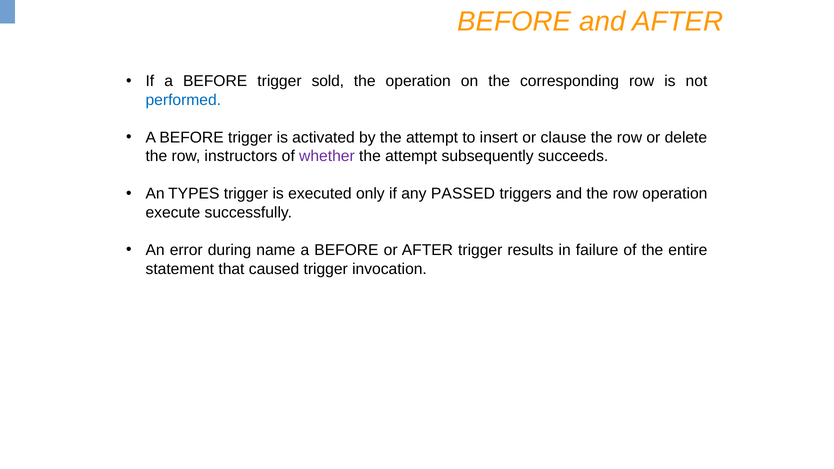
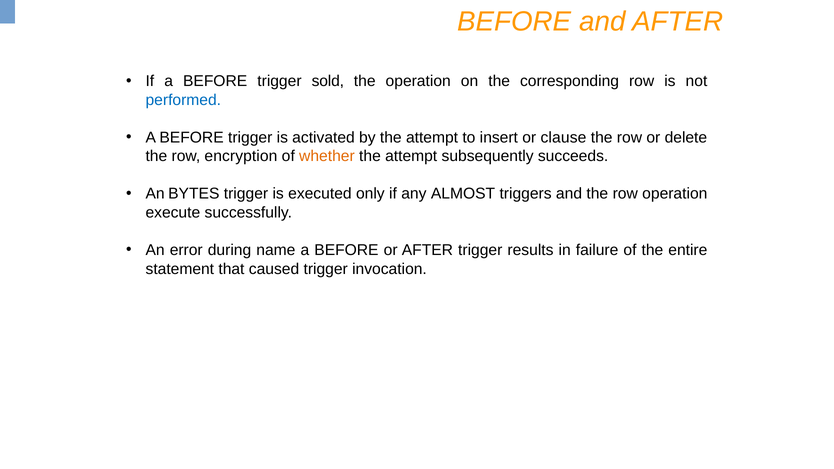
instructors: instructors -> encryption (241, 156)
whether colour: purple -> orange (327, 156)
TYPES: TYPES -> BYTES (194, 194)
PASSED: PASSED -> ALMOST (463, 194)
